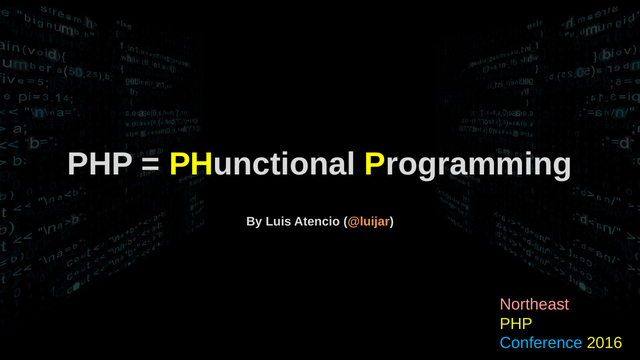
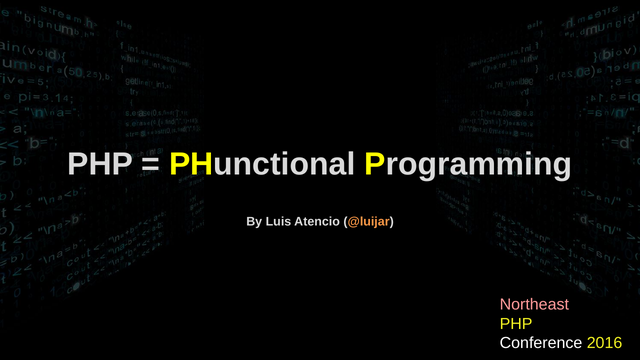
Conference colour: light blue -> white (541, 343)
